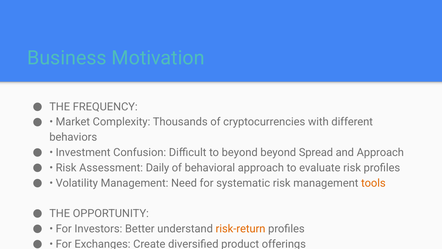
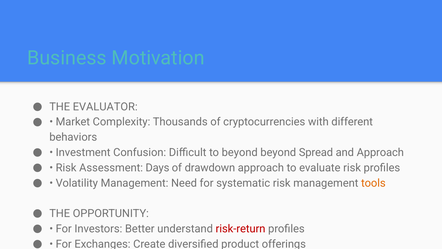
FREQUENCY: FREQUENCY -> EVALUATOR (105, 107)
Daily: Daily -> Days (157, 168)
behavioral: behavioral -> drawdown (210, 168)
risk-return colour: orange -> red (241, 229)
